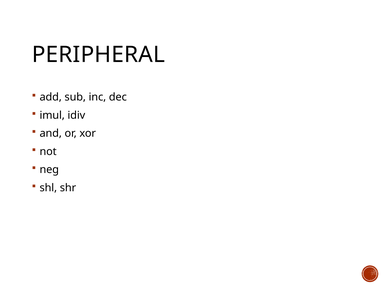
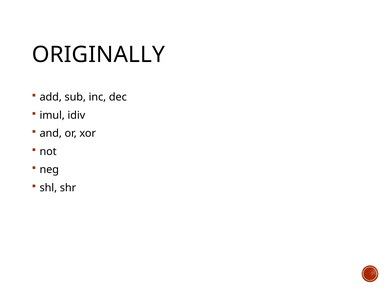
PERIPHERAL: PERIPHERAL -> ORIGINALLY (98, 55)
